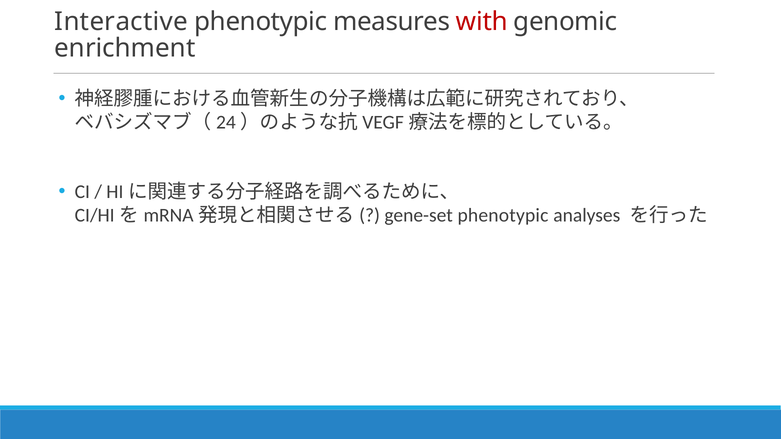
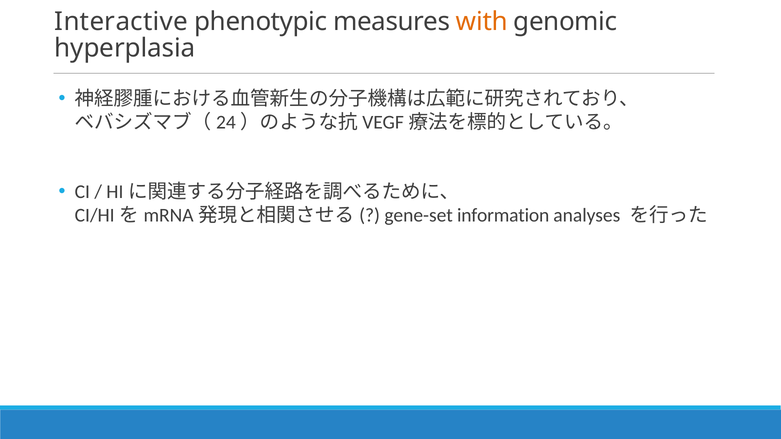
with colour: red -> orange (482, 21)
enrichment: enrichment -> hyperplasia (125, 48)
gene-set phenotypic: phenotypic -> information (503, 215)
